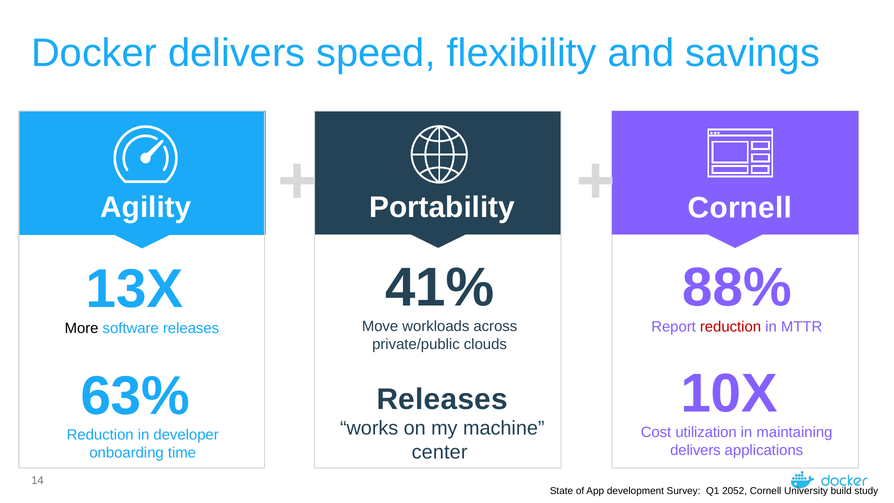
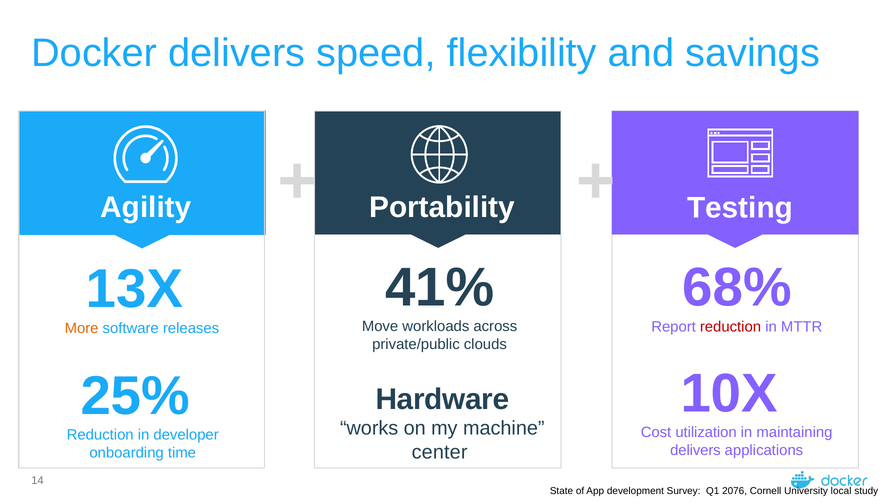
Portability Cornell: Cornell -> Testing (740, 208)
88%: 88% -> 68% (737, 288)
More colour: black -> orange (82, 328)
63%: 63% -> 25% (135, 396)
Releases: Releases -> Hardware (442, 399)
2052: 2052 -> 2076 (735, 491)
build: build -> local (841, 491)
